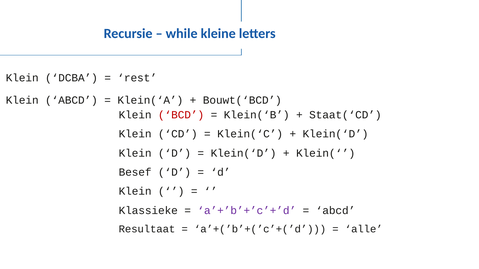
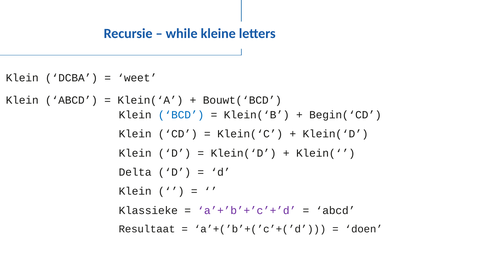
rest: rest -> weet (137, 78)
BCD colour: red -> blue (181, 115)
Staat(‘CD: Staat(‘CD -> Begin(‘CD (345, 115)
Besef: Besef -> Delta (135, 172)
alle: alle -> doen (364, 230)
